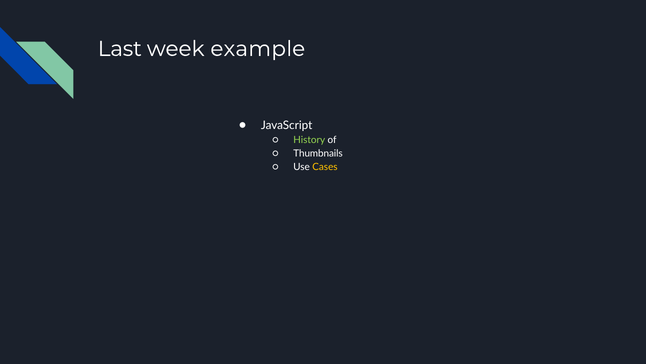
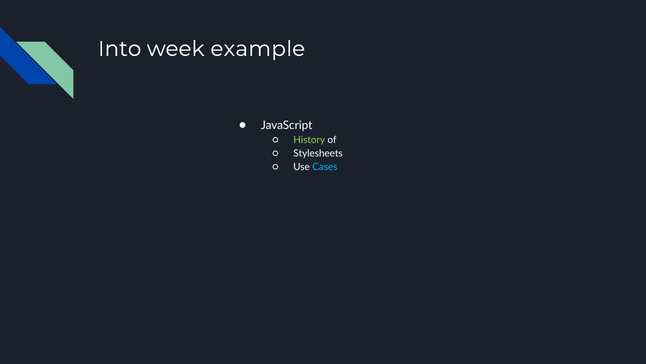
Last: Last -> Into (120, 49)
Thumbnails: Thumbnails -> Stylesheets (318, 153)
Cases colour: yellow -> light blue (325, 167)
